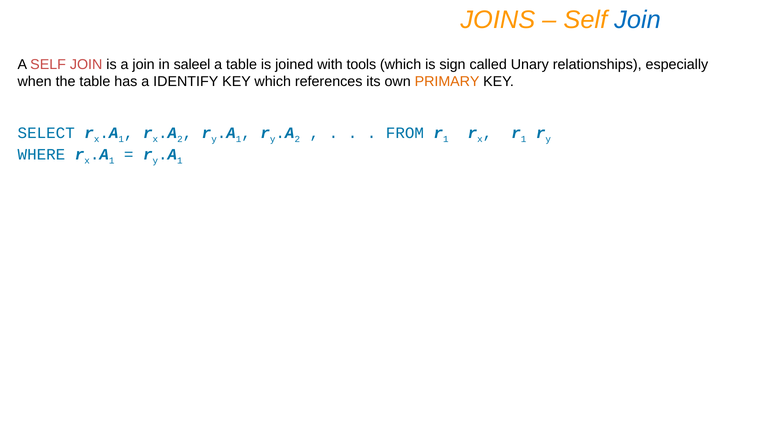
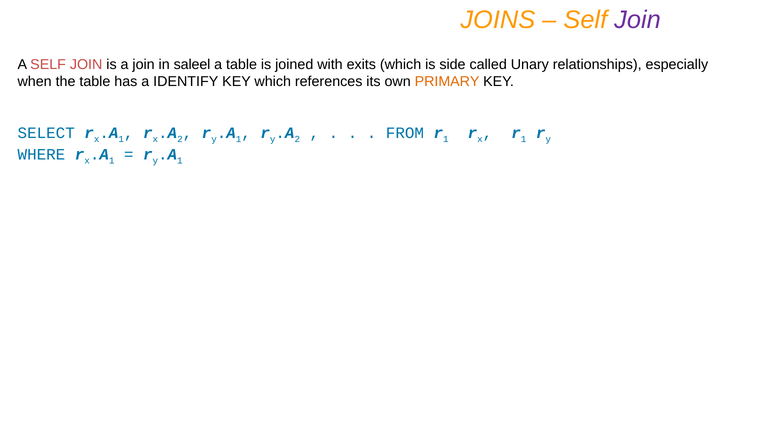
Join colour: blue -> purple (638, 20)
tools: tools -> exits (361, 65)
sign: sign -> side (452, 65)
